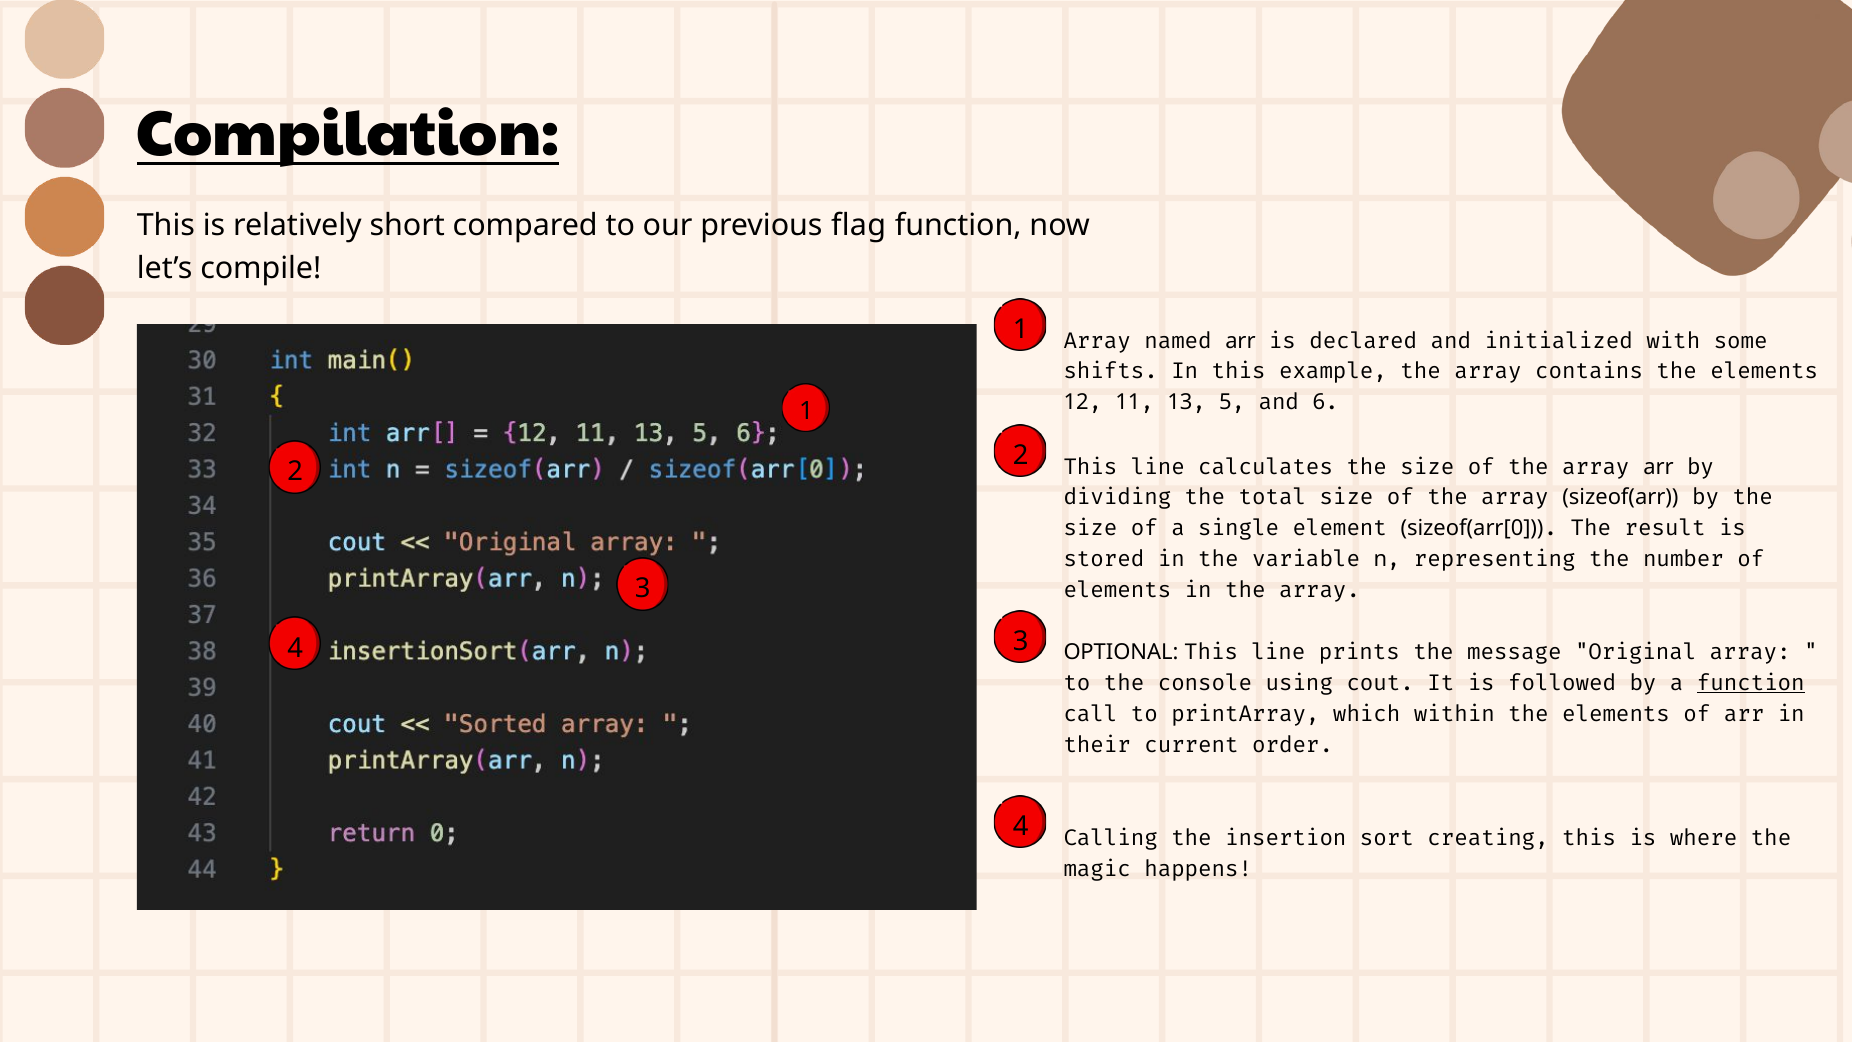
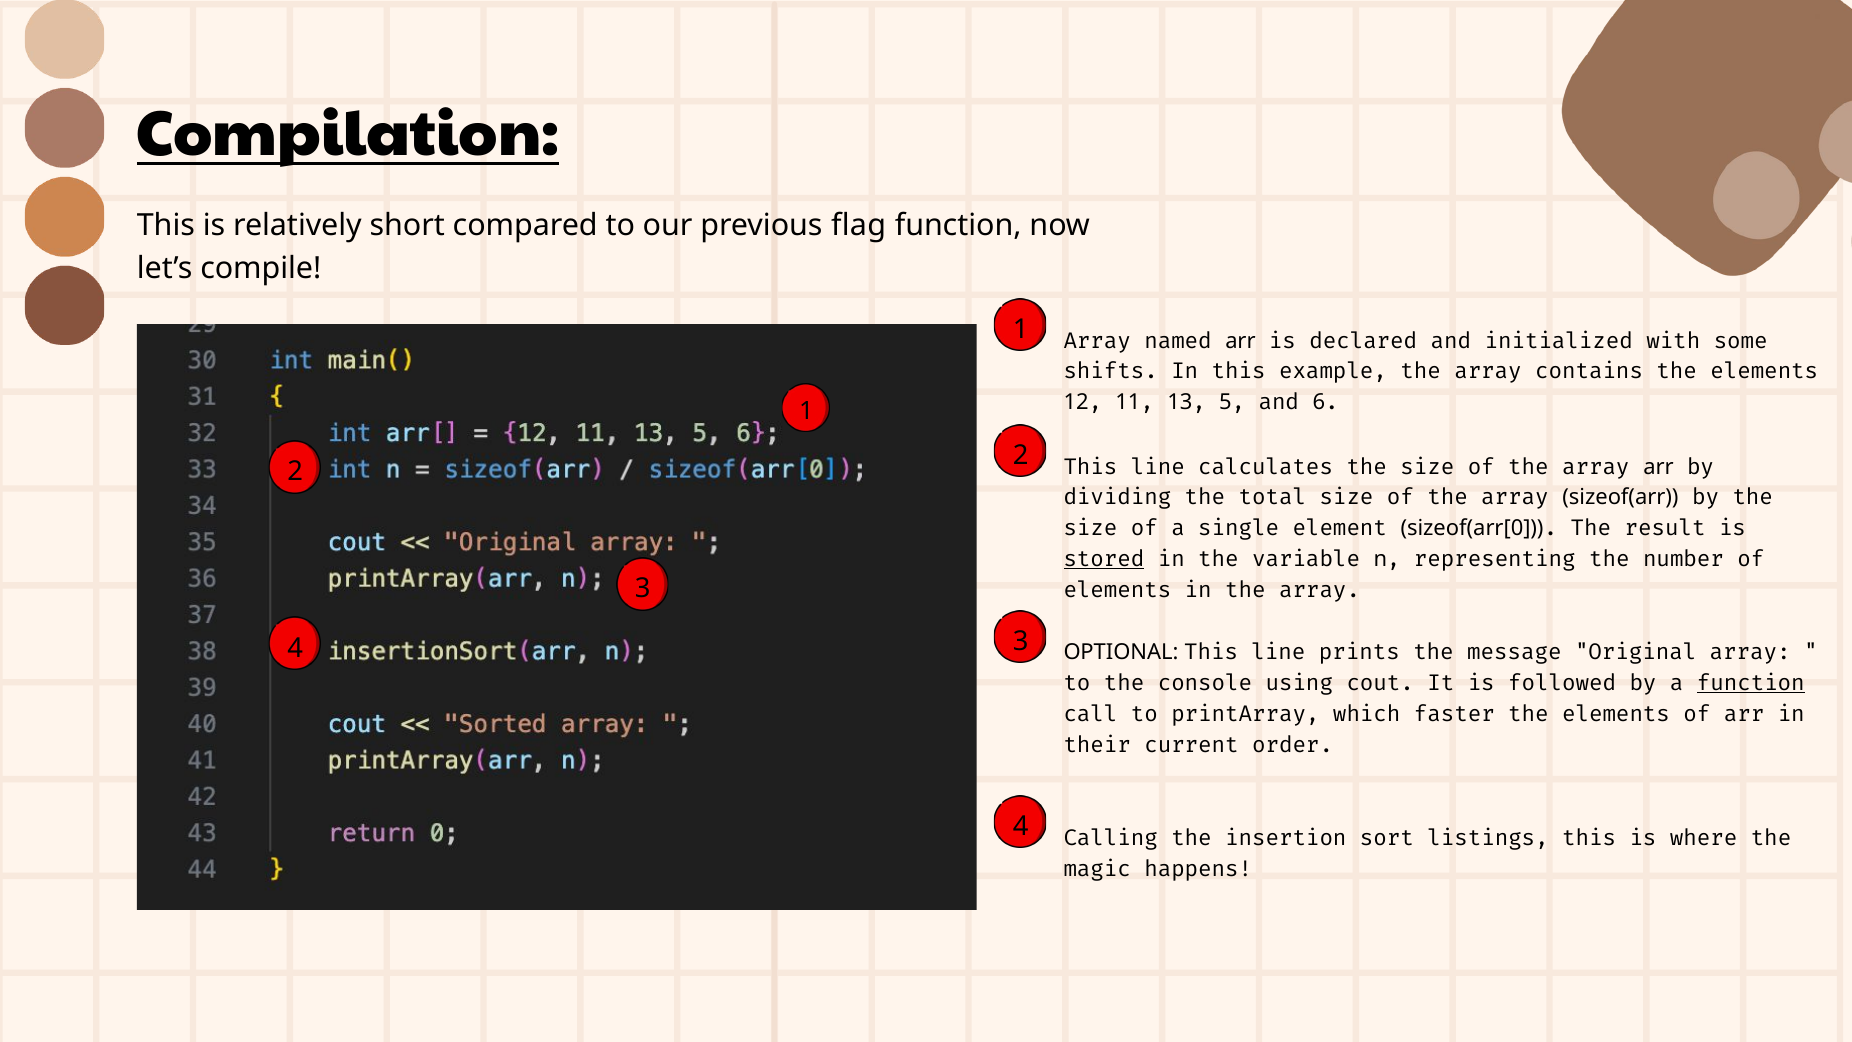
stored underline: none -> present (1104, 559)
within: within -> faster (1454, 714)
creating: creating -> listings (1488, 838)
